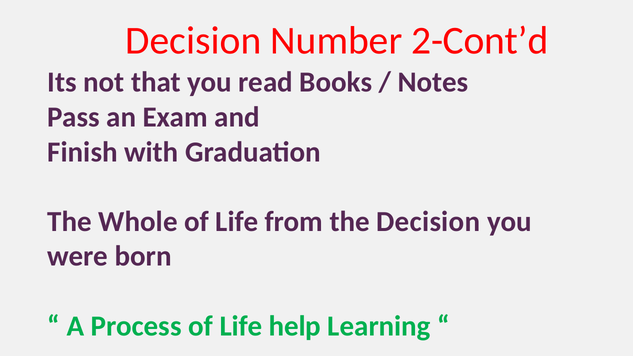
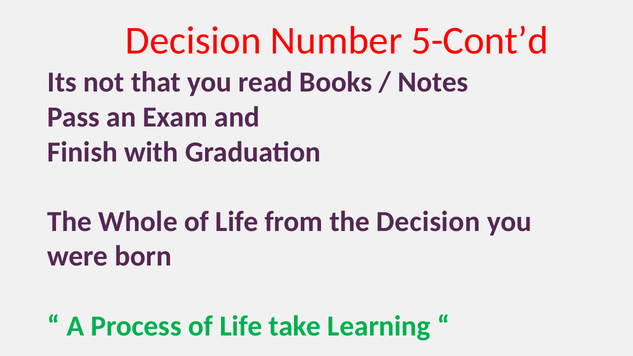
2-Cont’d: 2-Cont’d -> 5-Cont’d (480, 41)
help: help -> take (295, 326)
